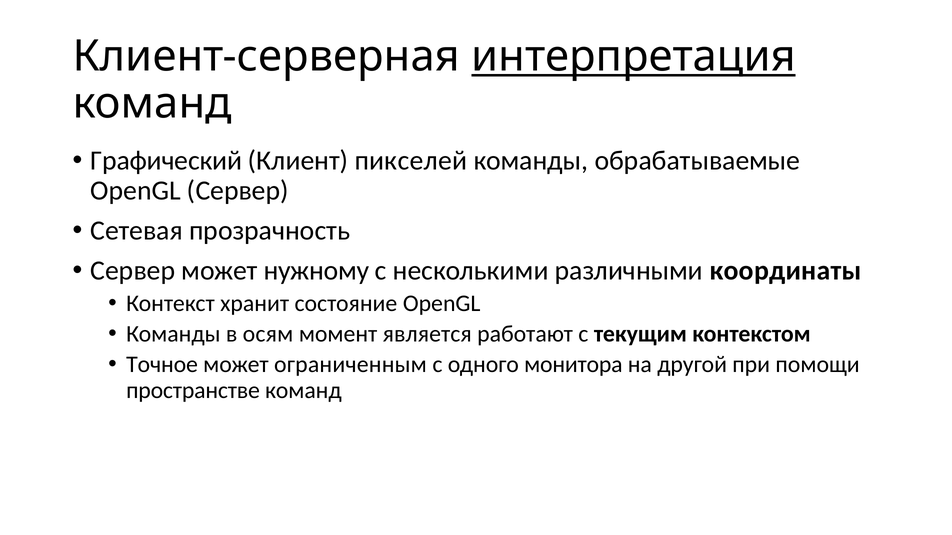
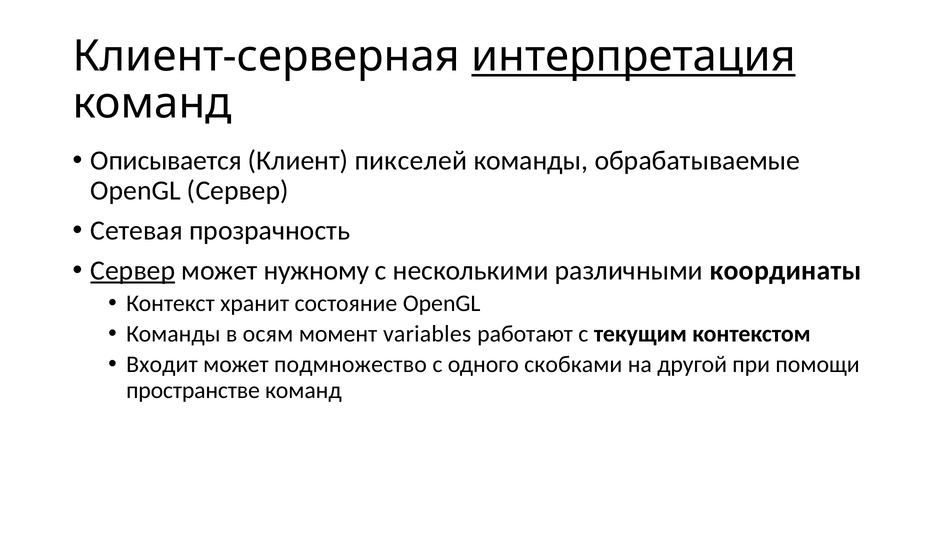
Графический: Графический -> Описывается (166, 161)
Сервер underline: none -> present (133, 271)
является: является -> variables (427, 334)
Точное: Точное -> Входит (162, 365)
ограниченным: ограниченным -> подмножество (350, 365)
монитора: монитора -> скобками (573, 365)
